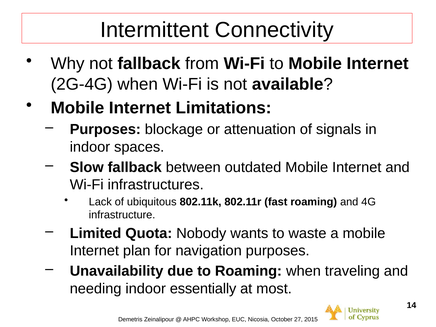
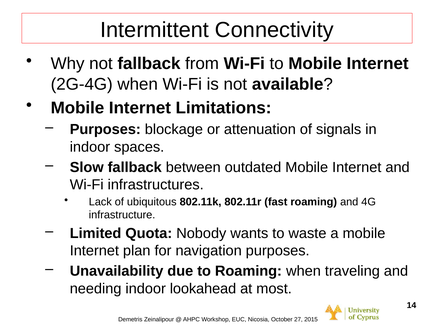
essentially: essentially -> lookahead (203, 289)
